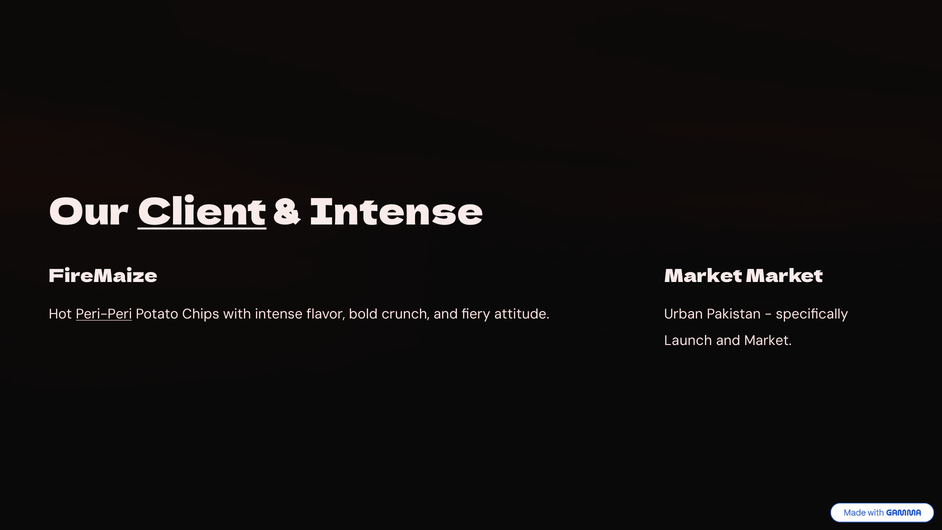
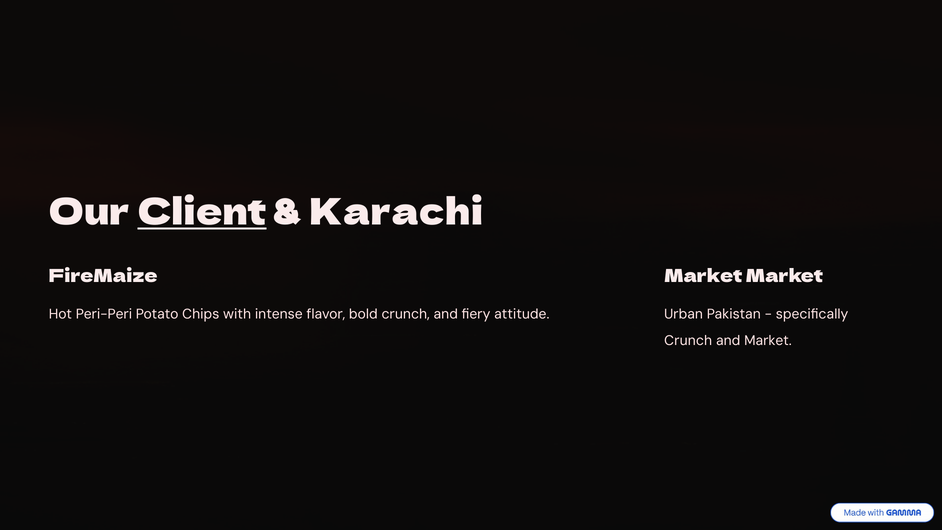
Intense: Intense -> Karachi (397, 213)
Peri-Peri underline: present -> none (104, 314)
Launch: Launch -> Crunch (688, 340)
